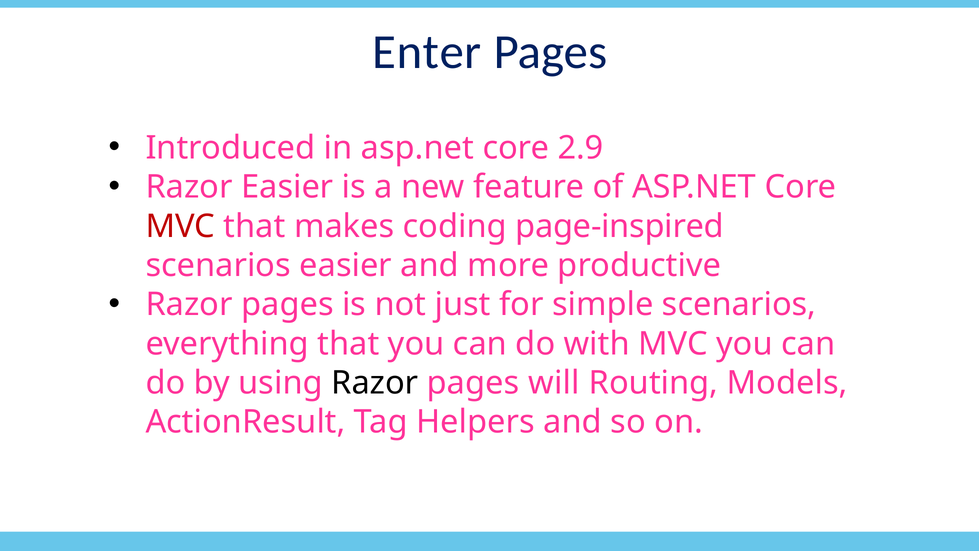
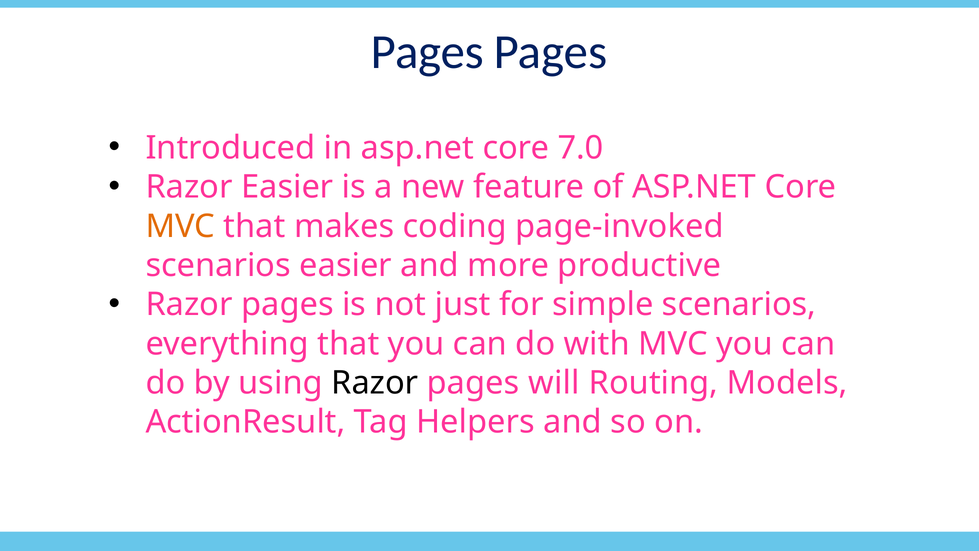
Enter: Enter -> Pages (427, 52)
2.9: 2.9 -> 7.0 (581, 148)
MVC colour: red -> orange (180, 226)
page-inspired: page-inspired -> page-invoked (619, 226)
